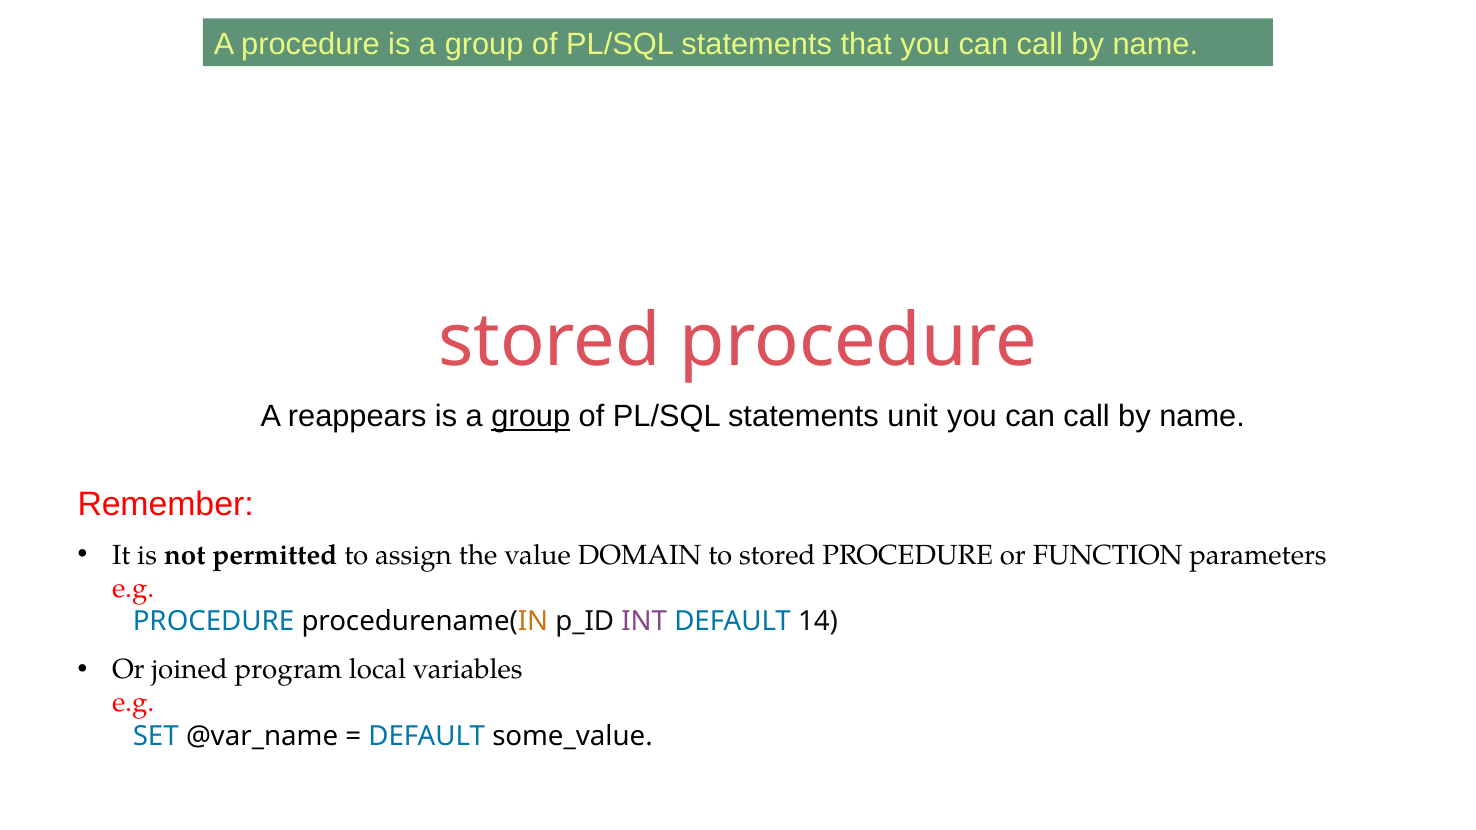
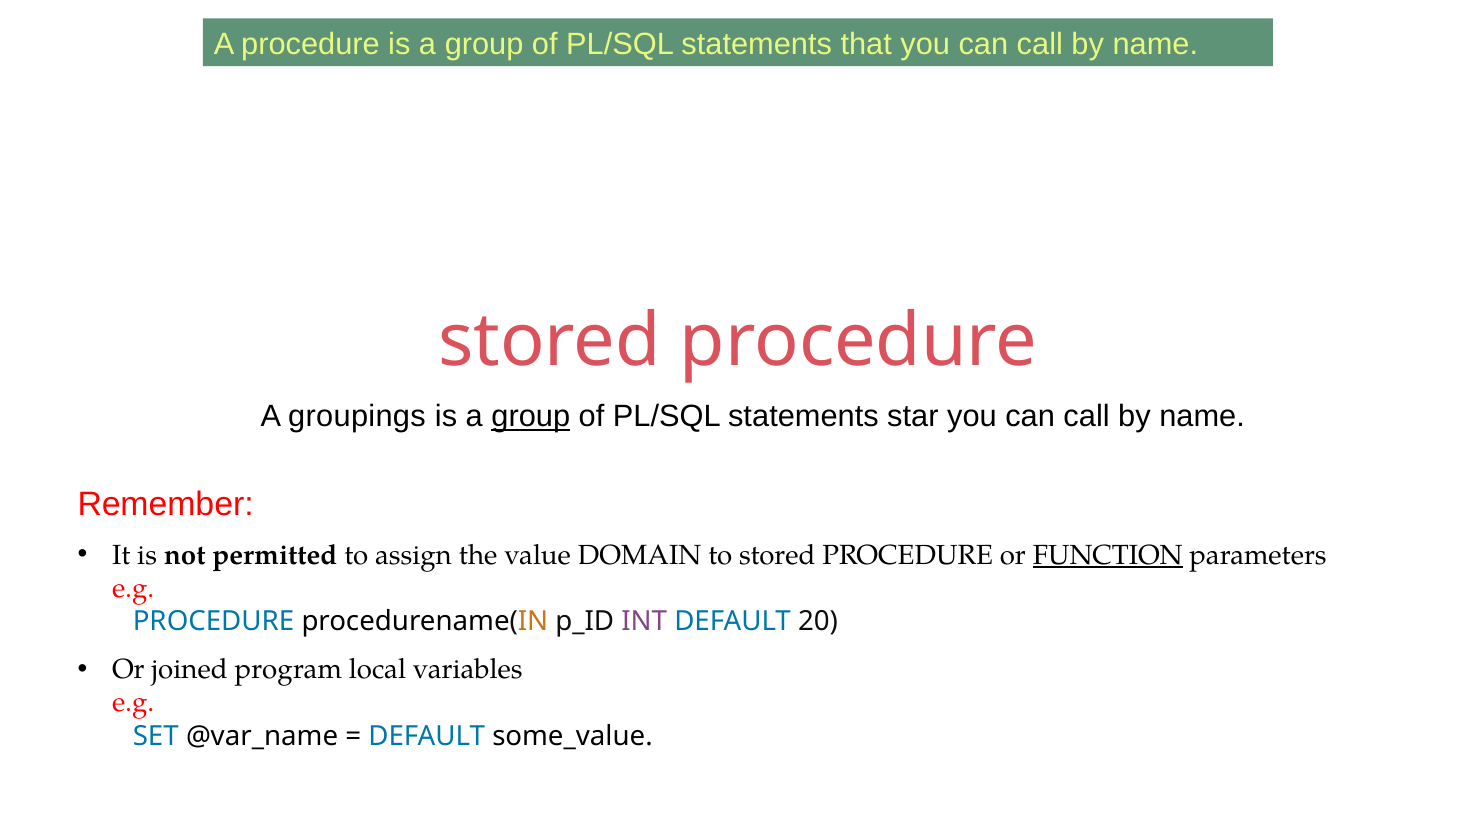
reappears: reappears -> groupings (357, 417)
unit: unit -> star (913, 417)
FUNCTION underline: none -> present (1108, 555)
14: 14 -> 20 (818, 622)
